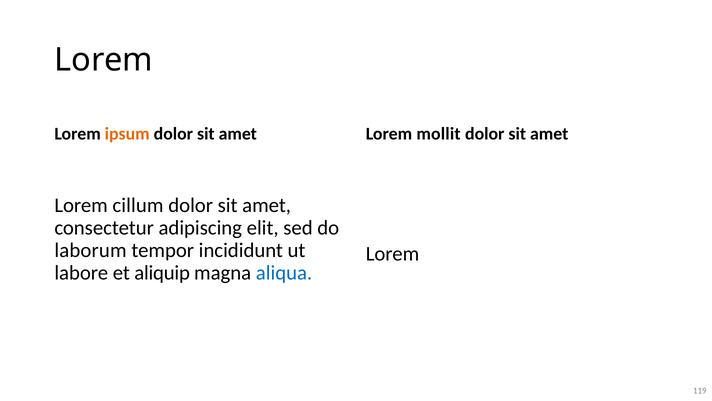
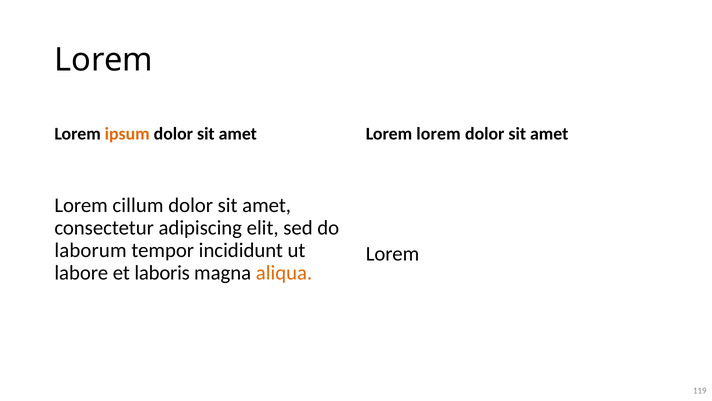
mollit: mollit -> lorem (438, 134)
aliquip: aliquip -> laboris (162, 272)
aliqua colour: blue -> orange (284, 272)
